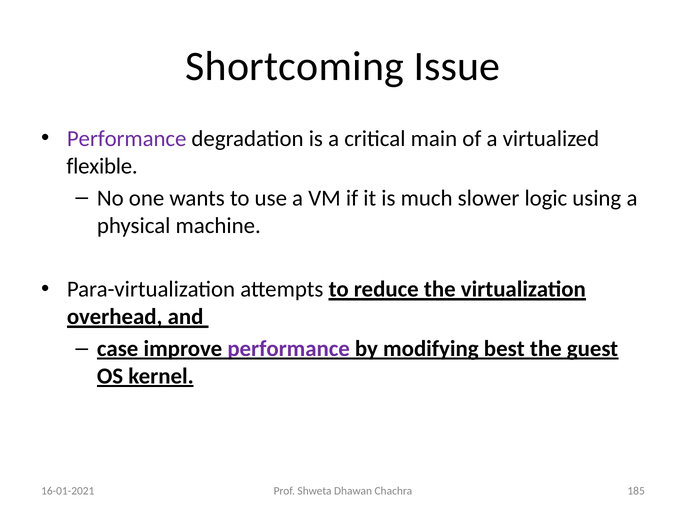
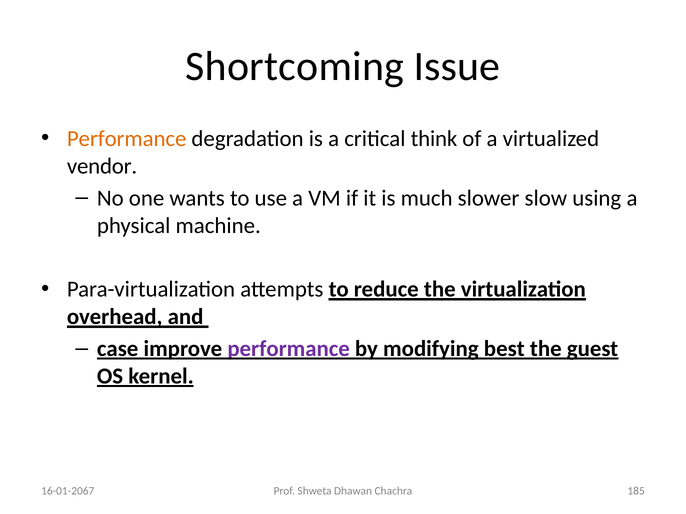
Performance colour: purple -> orange (127, 139)
main: main -> think (434, 139)
flexible: flexible -> vendor (102, 166)
logic: logic -> slow (546, 198)
16-01-2021: 16-01-2021 -> 16-01-2067 (68, 491)
